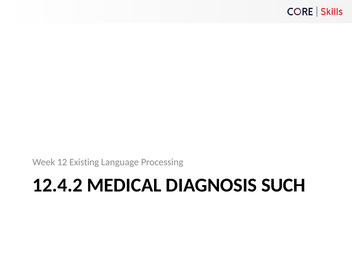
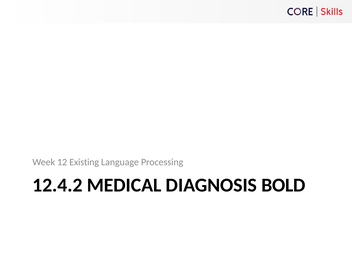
SUCH: SUCH -> BOLD (283, 185)
